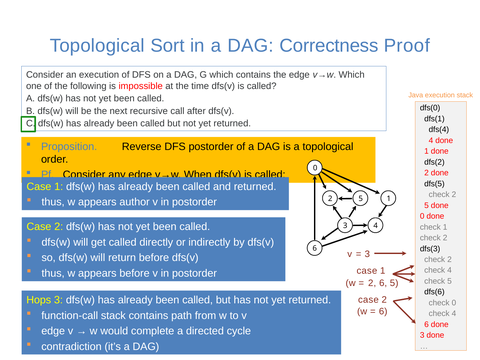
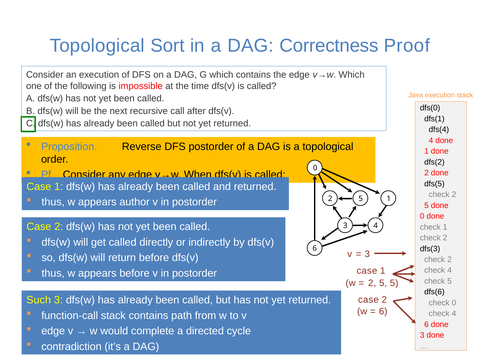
6: 6 -> 5 (383, 283)
Hops: Hops -> Such (39, 300)
